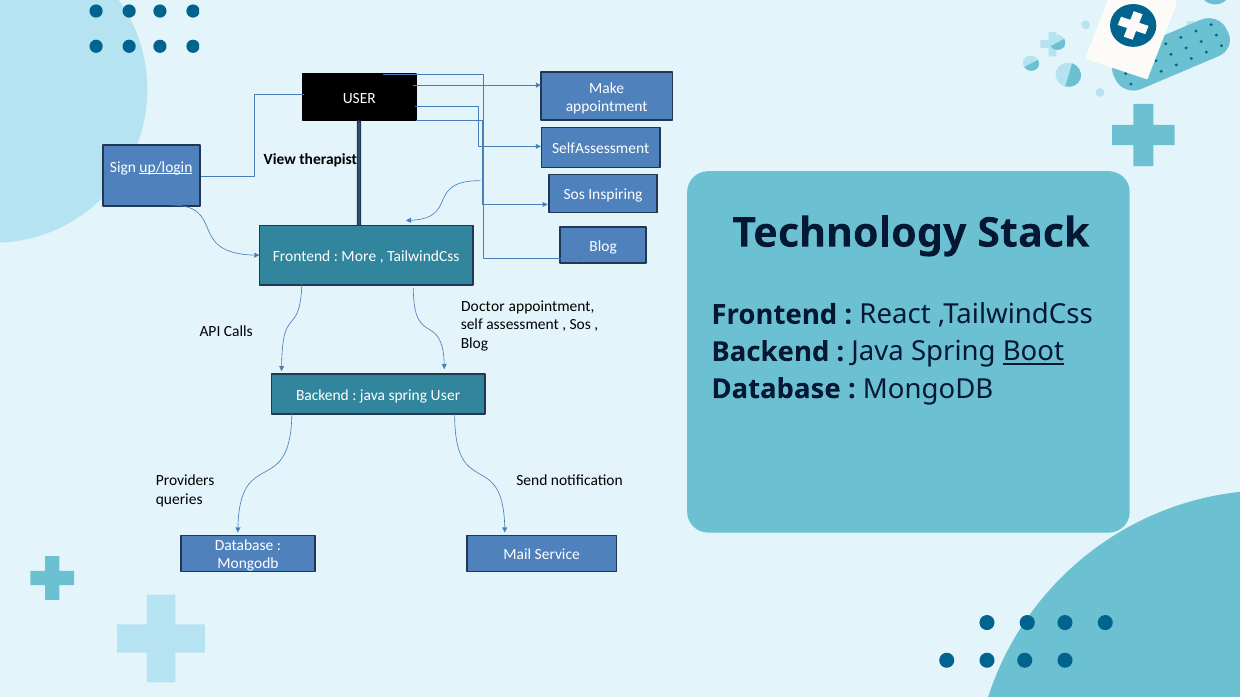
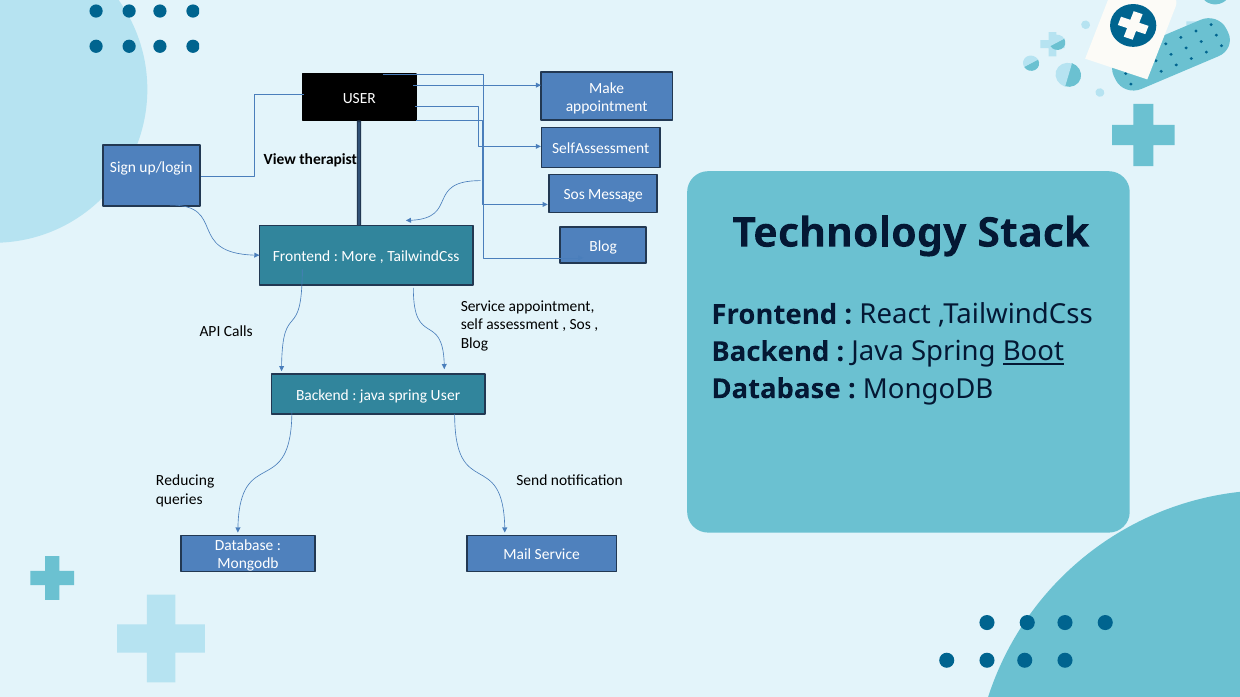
up/login underline: present -> none (166, 167)
Inspiring: Inspiring -> Message (615, 195)
Doctor: Doctor -> Service (483, 306)
Providers: Providers -> Reducing (185, 481)
